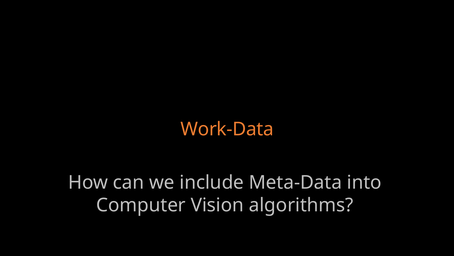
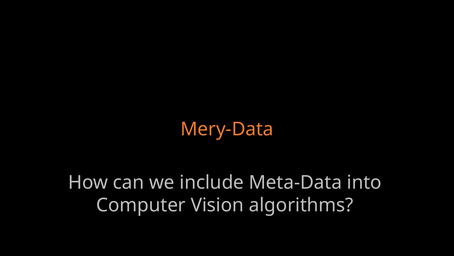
Work-Data: Work-Data -> Mery-Data (227, 129)
